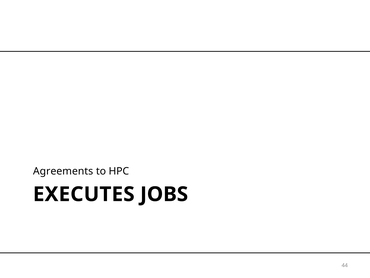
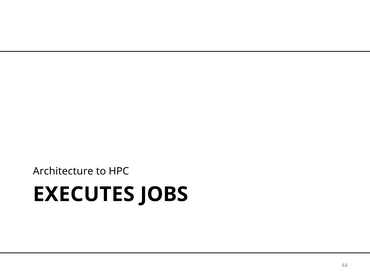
Agreements: Agreements -> Architecture (63, 171)
